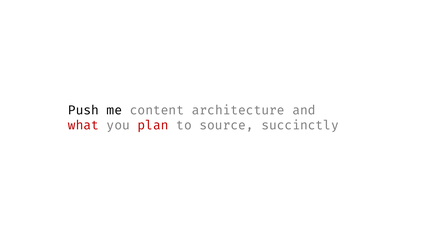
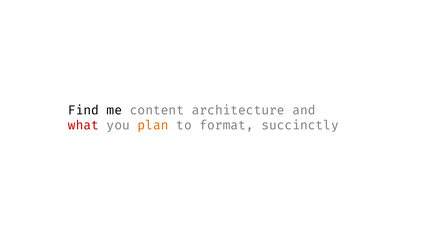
Push: Push -> Find (83, 110)
plan colour: red -> orange (153, 125)
source: source -> format (227, 125)
